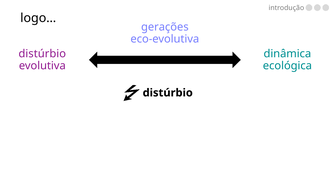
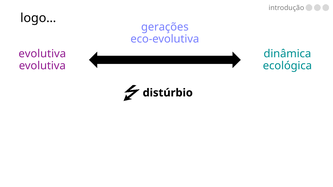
distúrbio: distúrbio -> evolutiva (42, 54)
